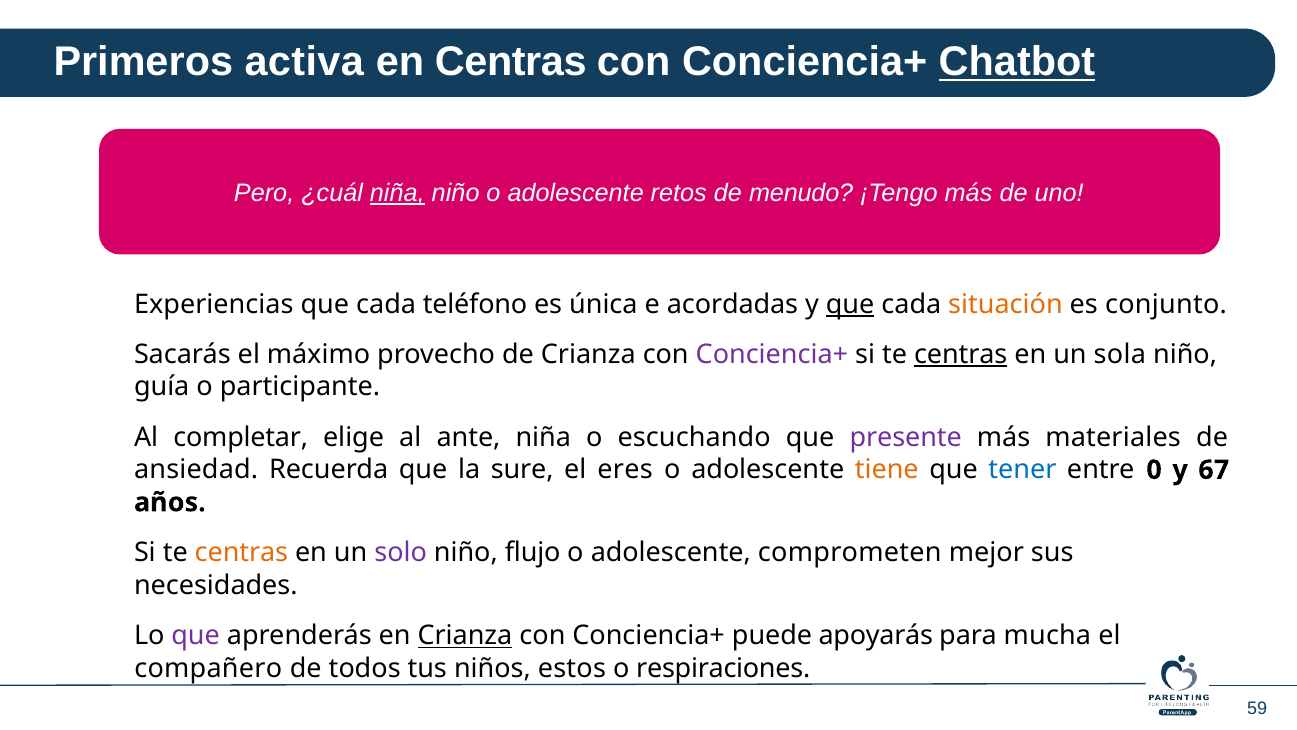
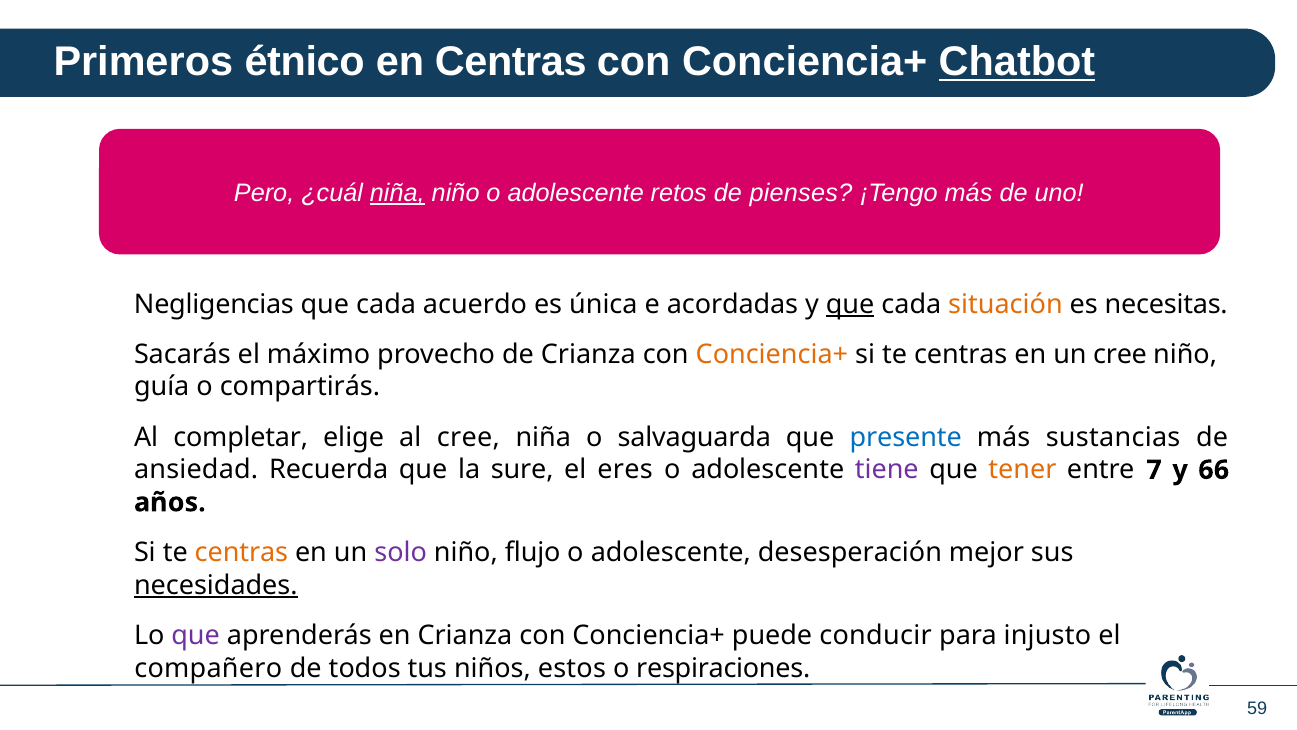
activa: activa -> étnico (305, 62)
menudo: menudo -> pienses (801, 193)
Experiencias: Experiencias -> Negligencias (214, 304)
teléfono: teléfono -> acuerdo (475, 304)
conjunto: conjunto -> necesitas (1166, 304)
Conciencia+ colour: purple -> orange (772, 354)
centras underline: present -> none (961, 354)
un sola: sola -> cree (1120, 354)
participante: participante -> compartirás (300, 387)
al ante: ante -> cree (468, 437)
escuchando: escuchando -> salvaguarda (694, 437)
presente colour: purple -> blue (906, 437)
materiales: materiales -> sustancias (1113, 437)
tiene colour: orange -> purple (887, 470)
tener colour: blue -> orange (1022, 470)
0: 0 -> 7 (1154, 470)
67: 67 -> 66 (1214, 470)
comprometen: comprometen -> desesperación (850, 553)
necesidades underline: none -> present (216, 585)
Crianza underline: present -> none (465, 635)
apoyarás: apoyarás -> conducir (876, 635)
mucha: mucha -> injusto (1047, 635)
